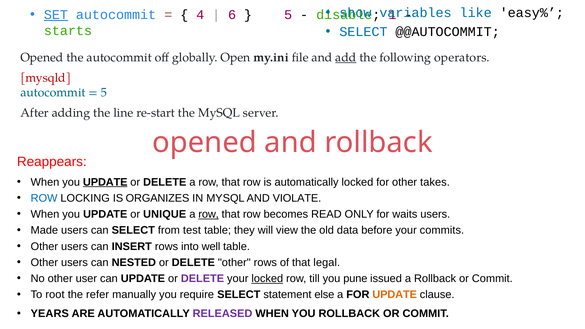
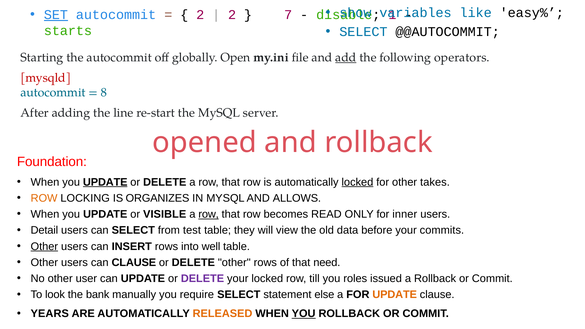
4: 4 -> 2 (200, 15)
6: 6 -> 2 (232, 15)
5: 5 -> 7 (288, 15)
Opened: Opened -> Starting (42, 57)
5: 5 -> 8 (104, 92)
Reappears: Reappears -> Foundation (52, 162)
locked underline: none -> present (357, 182)
ROW colour: blue -> orange (44, 198)
VIOLATE: VIOLATE -> ALLOWS (297, 198)
UNIQUE: UNIQUE -> VISIBLE (165, 214)
waits: waits -> inner (405, 214)
Made: Made -> Detail (44, 230)
Other underline: none -> present (44, 246)
can NESTED: NESTED -> CLAUSE (134, 263)
legal: legal -> need (327, 263)
locked underline: present -> none (267, 279)
pune: pune -> roles (355, 279)
root: root -> look (55, 295)
refer: refer -> bank (98, 295)
RELEASED colour: purple -> orange (222, 314)
YOU underline: none -> present (304, 314)
